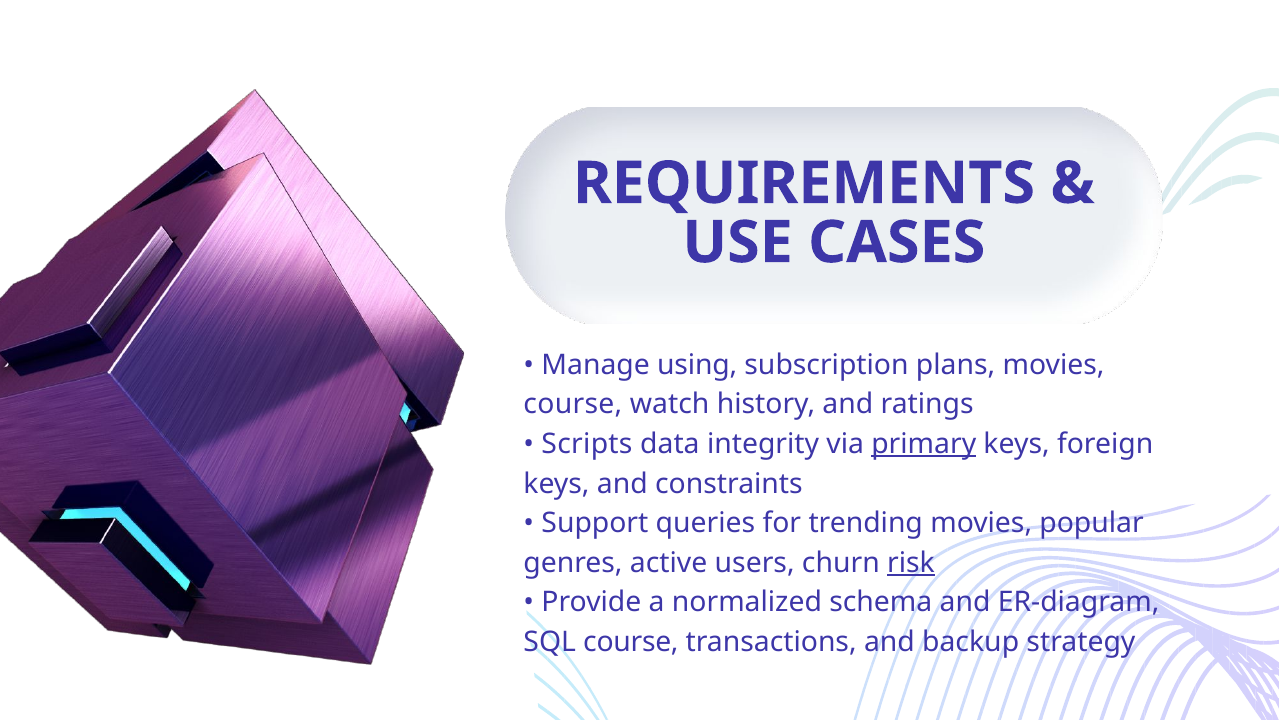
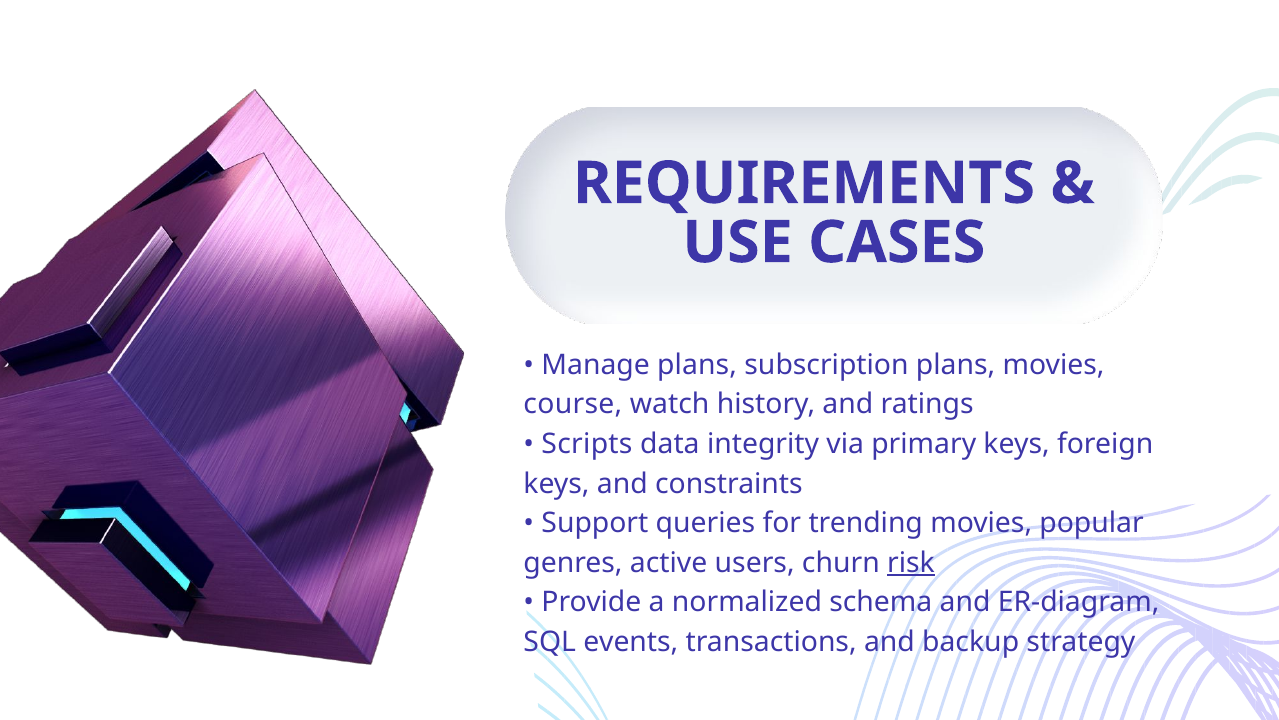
Manage using: using -> plans (697, 365)
primary underline: present -> none (924, 444)
SQL course: course -> events (631, 642)
